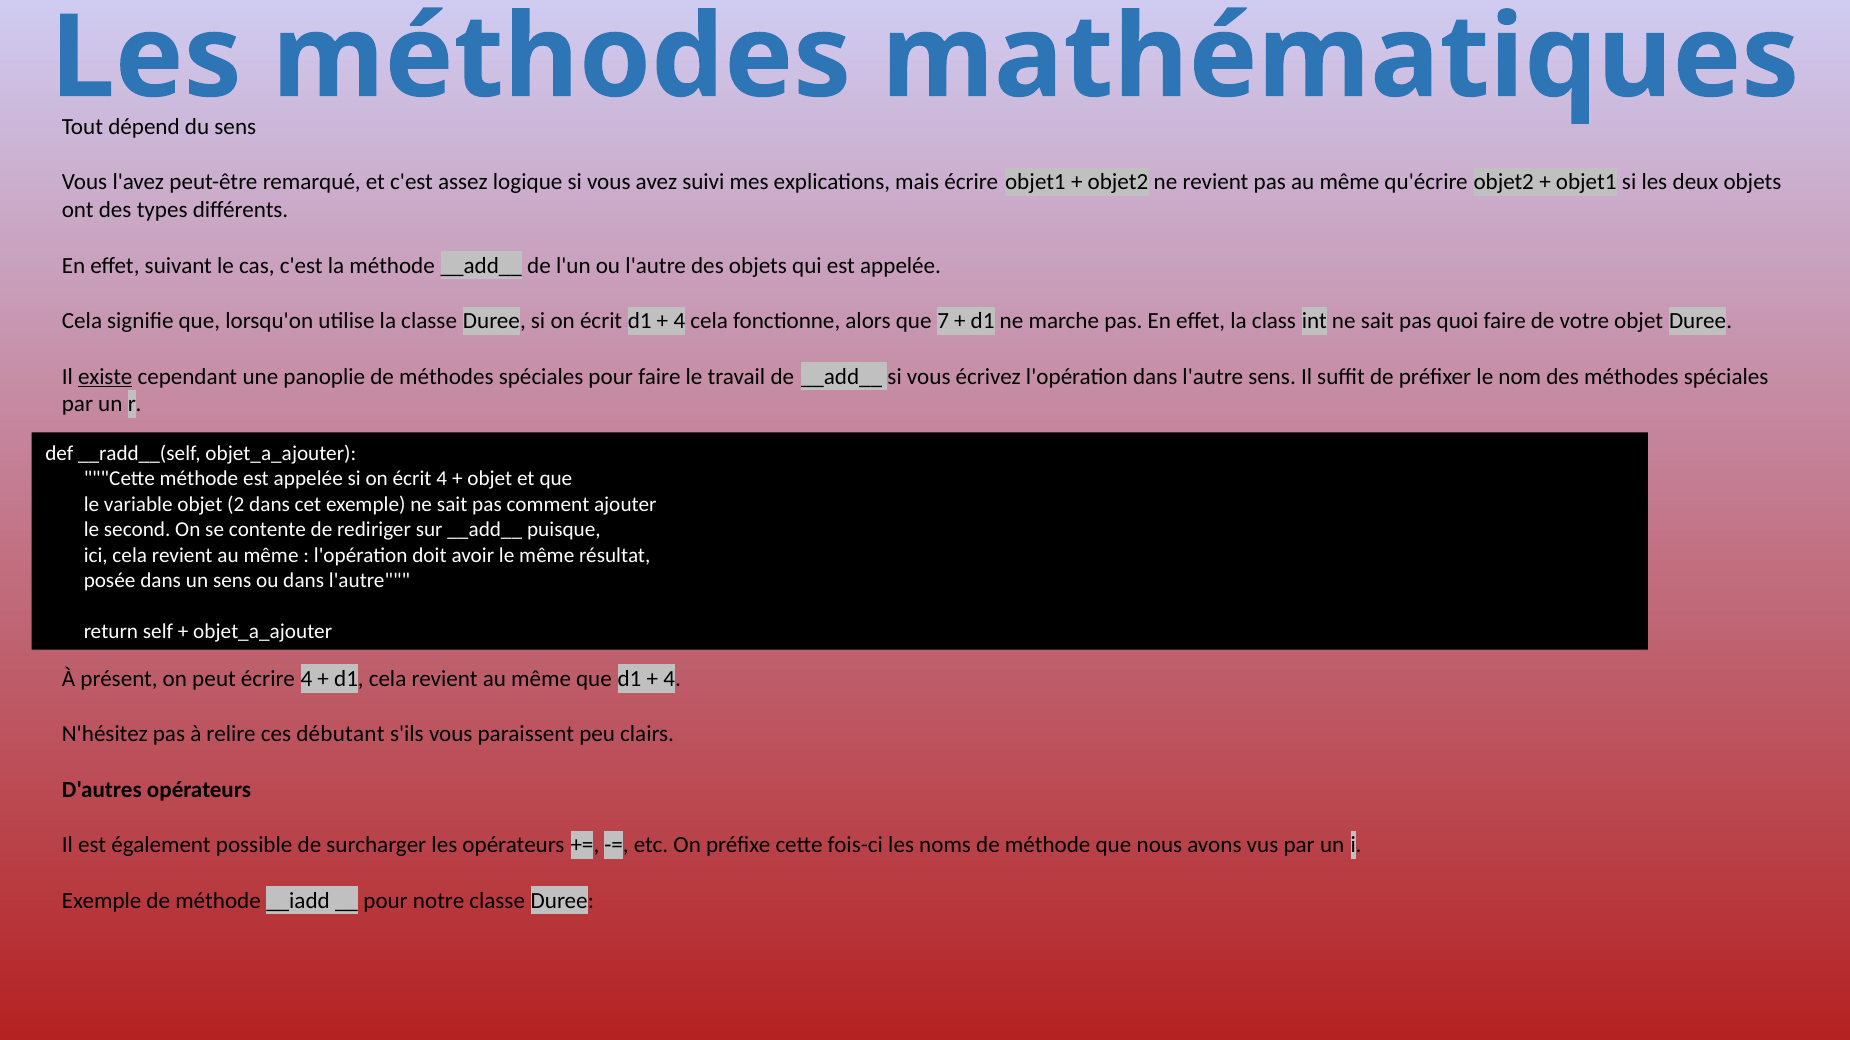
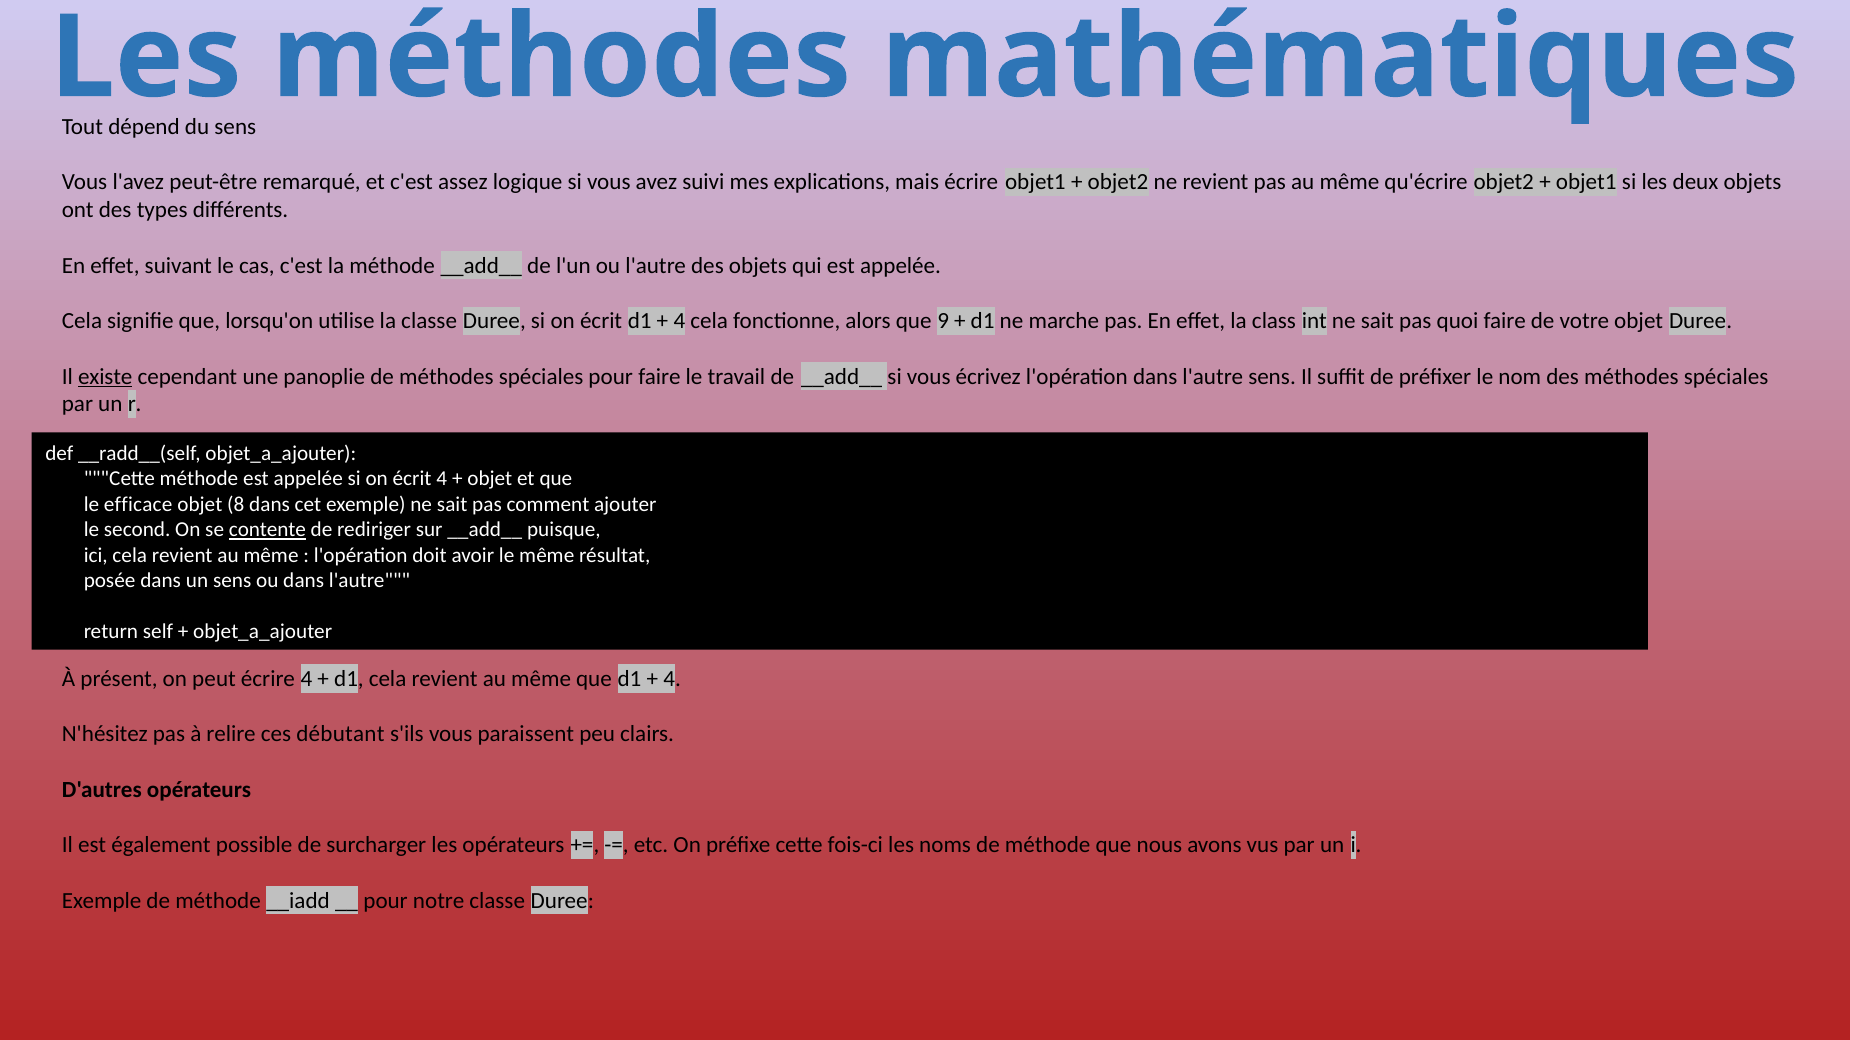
7: 7 -> 9 (943, 321)
variable: variable -> efficace (138, 505)
2: 2 -> 8 (236, 505)
contente underline: none -> present (267, 530)
